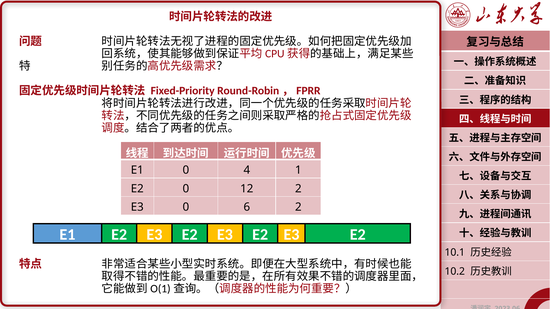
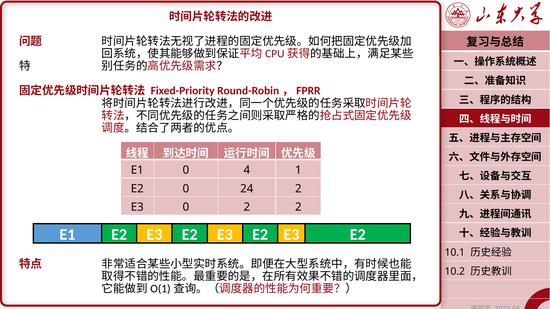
12: 12 -> 24 (247, 189)
0 6: 6 -> 2 (247, 207)
